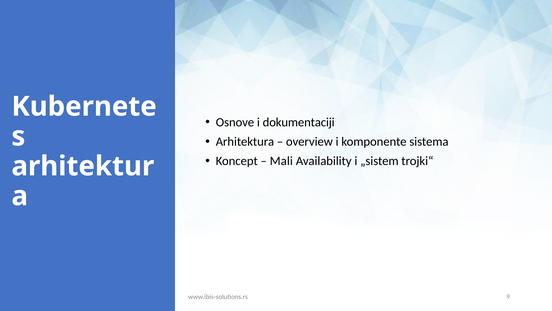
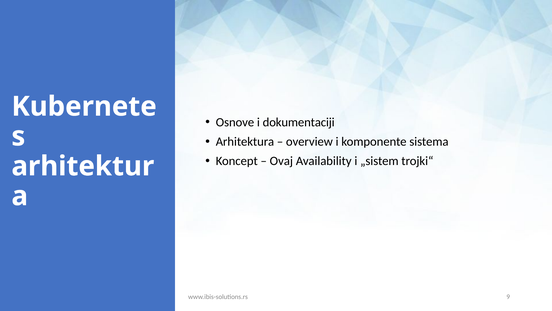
Mali: Mali -> Ovaj (281, 161)
